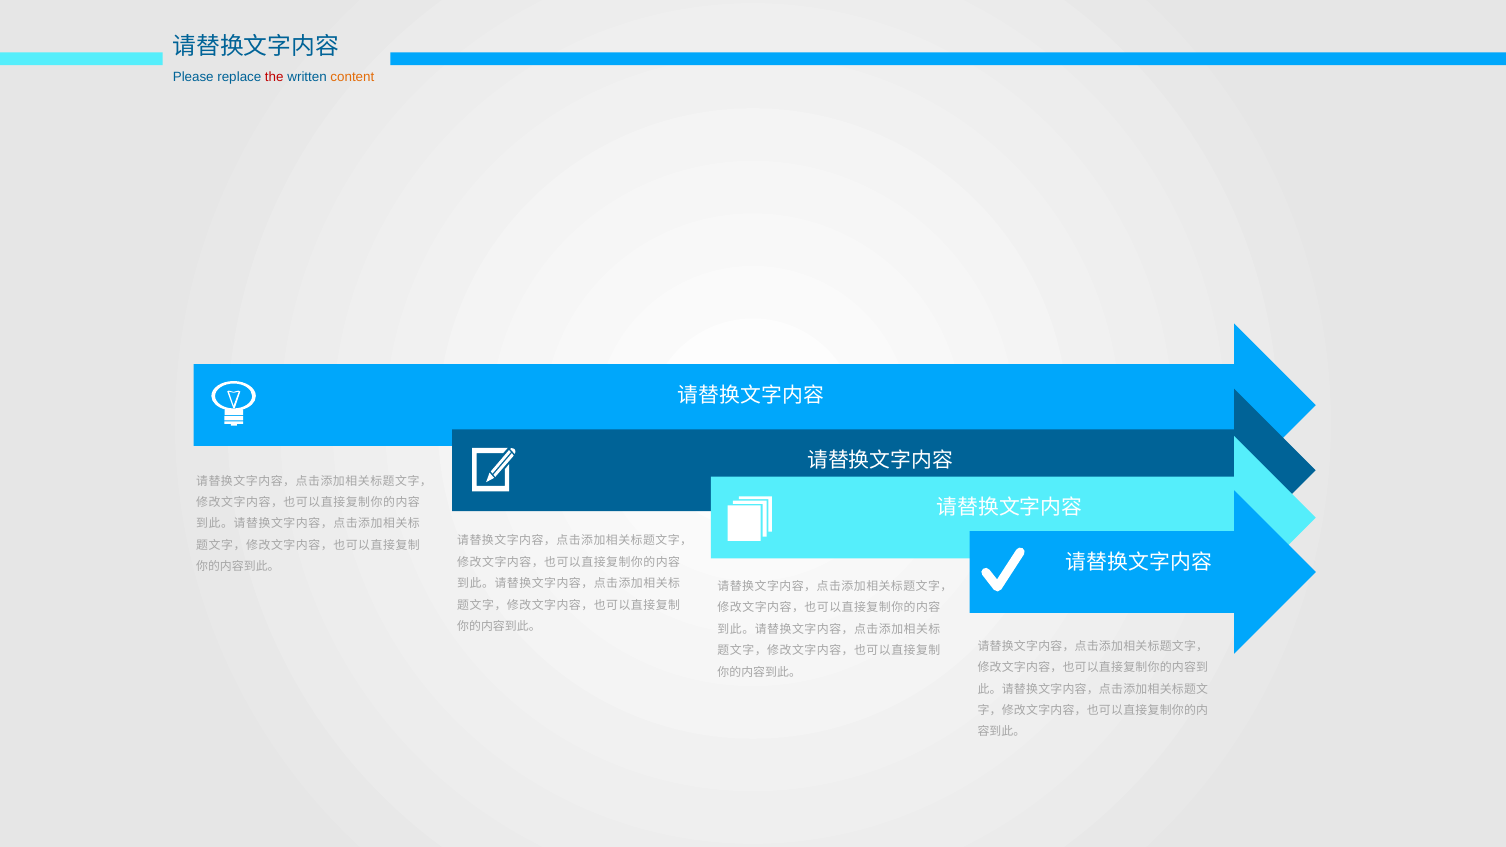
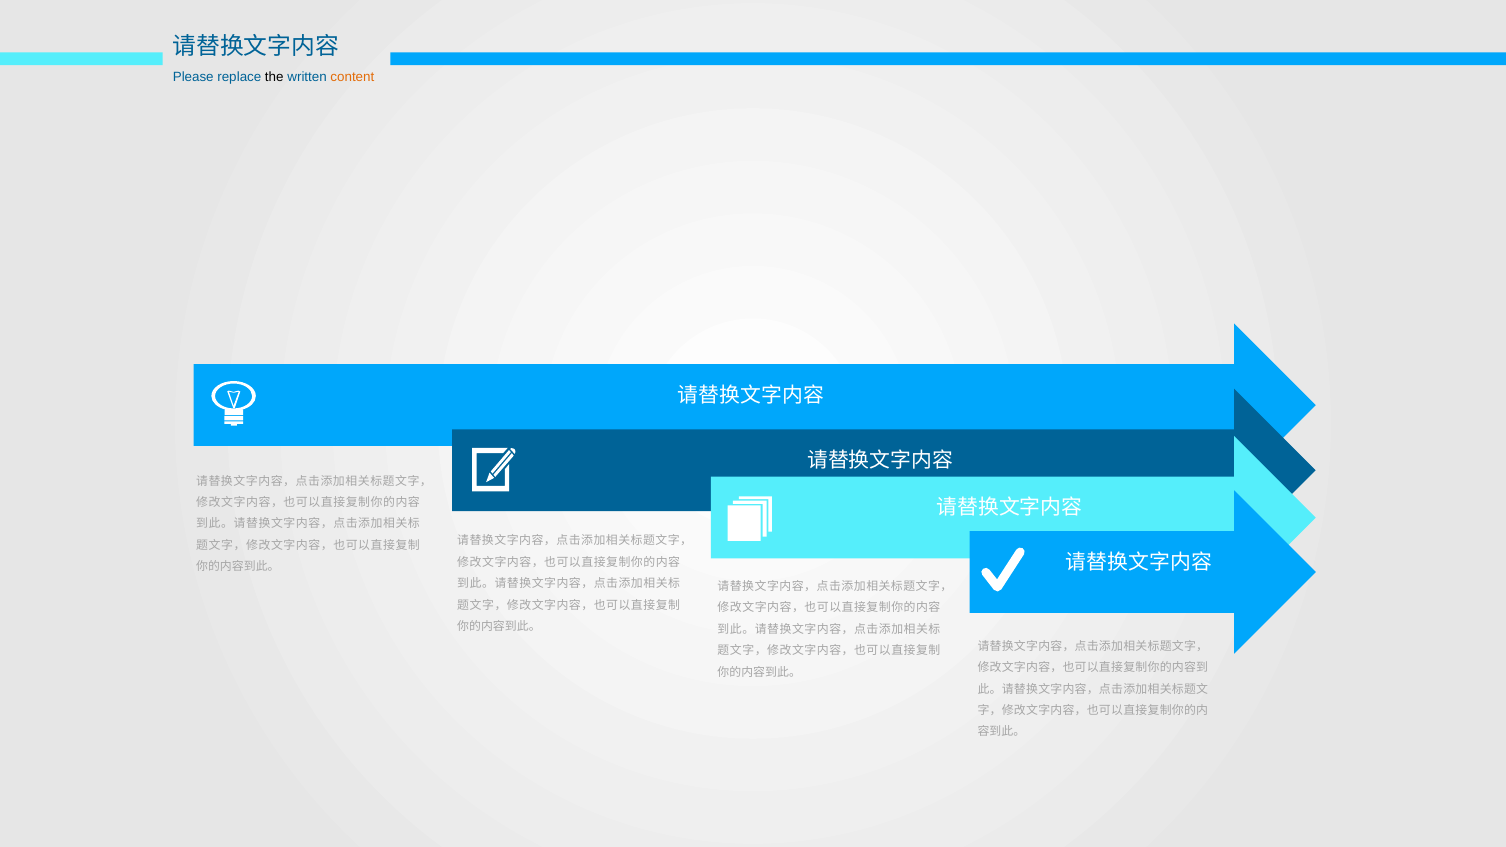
the colour: red -> black (274, 77)
